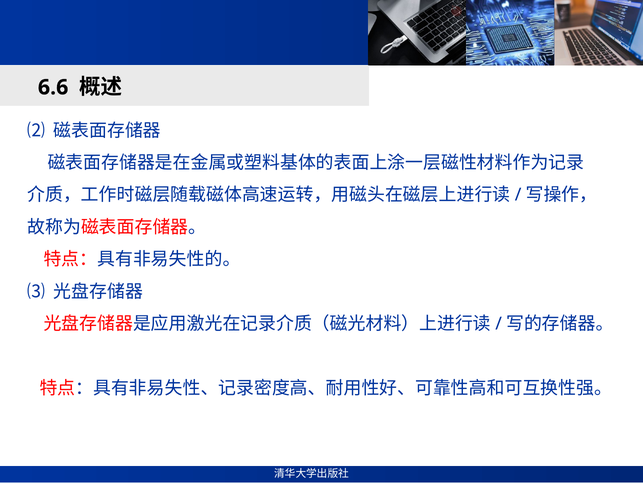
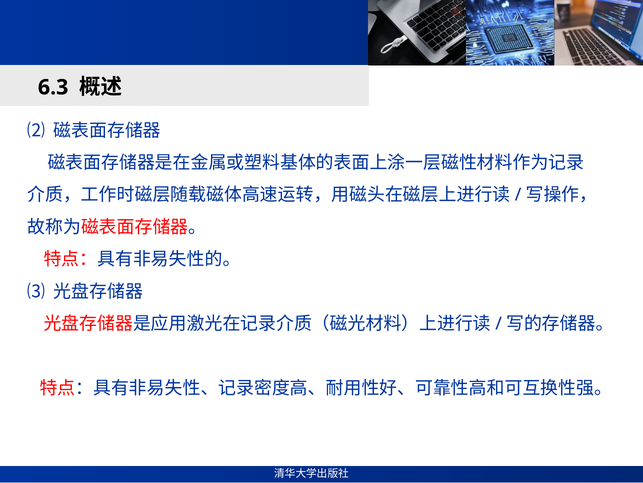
6.6: 6.6 -> 6.3 (53, 87)
